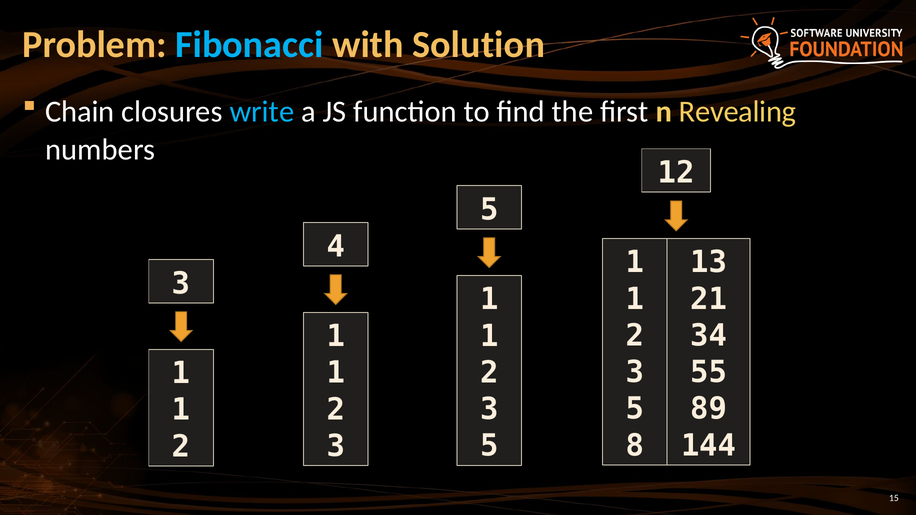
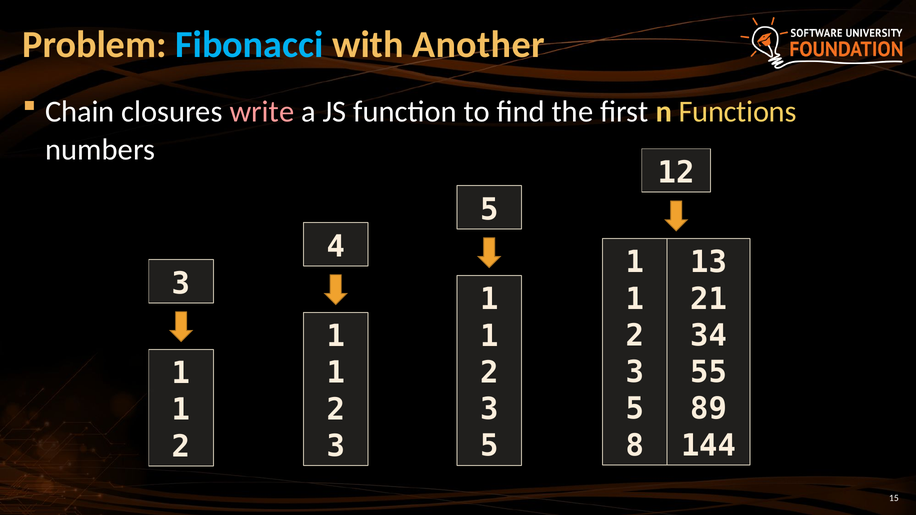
Solution: Solution -> Another (479, 45)
write colour: light blue -> pink (262, 112)
Revealing: Revealing -> Functions (738, 112)
